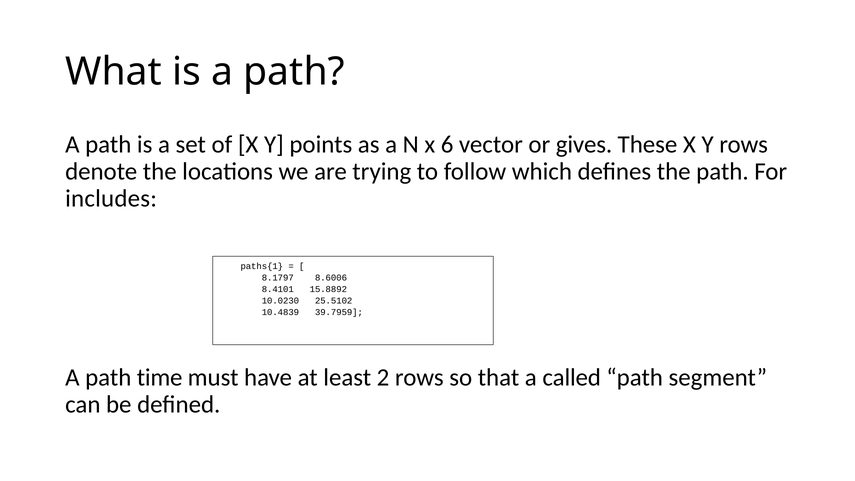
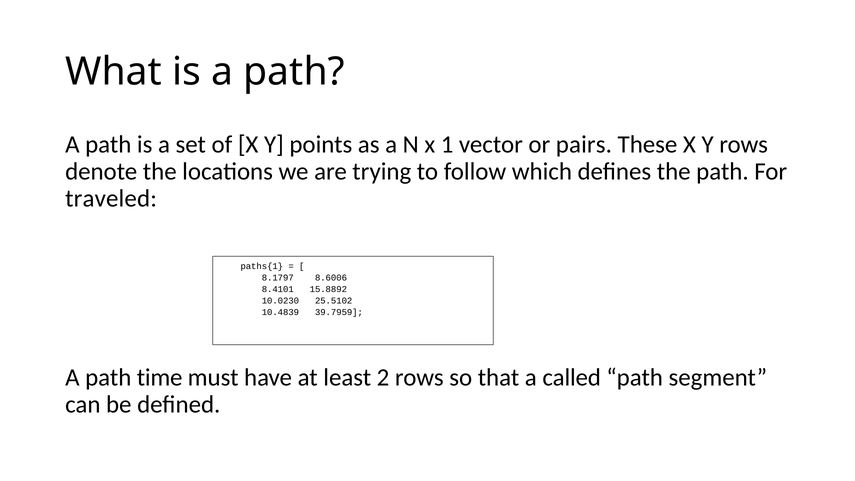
6: 6 -> 1 (447, 145)
gives: gives -> pairs (584, 145)
includes: includes -> traveled (111, 198)
